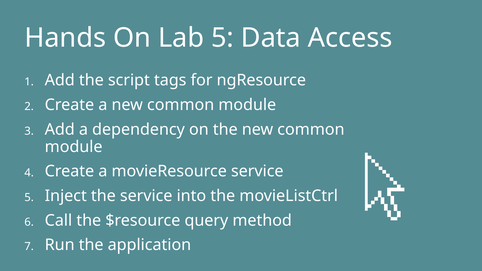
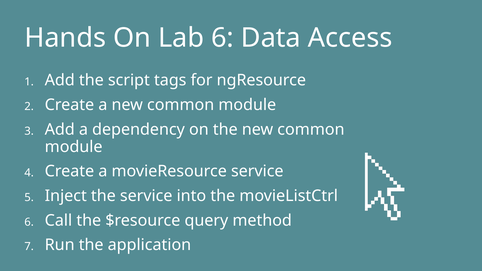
Lab 5: 5 -> 6 (222, 38)
